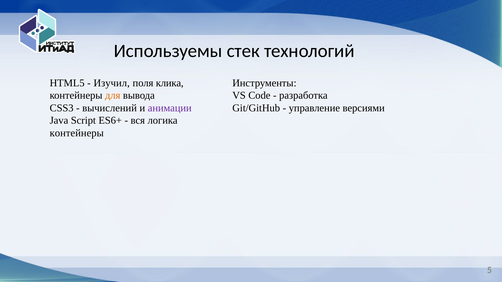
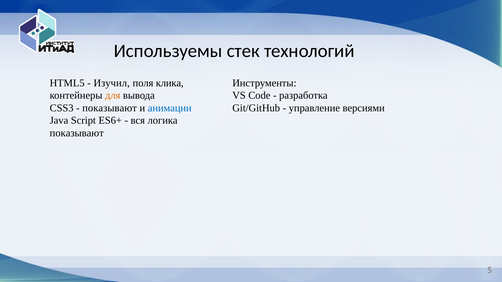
вычислений: вычислений -> показывают (110, 108)
анимации colour: purple -> blue (170, 108)
контейнеры: контейнеры -> показывают (77, 133)
